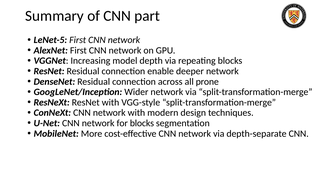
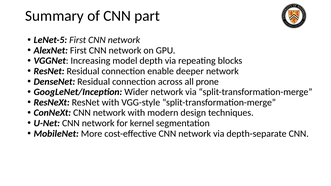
for blocks: blocks -> kernel (142, 123)
